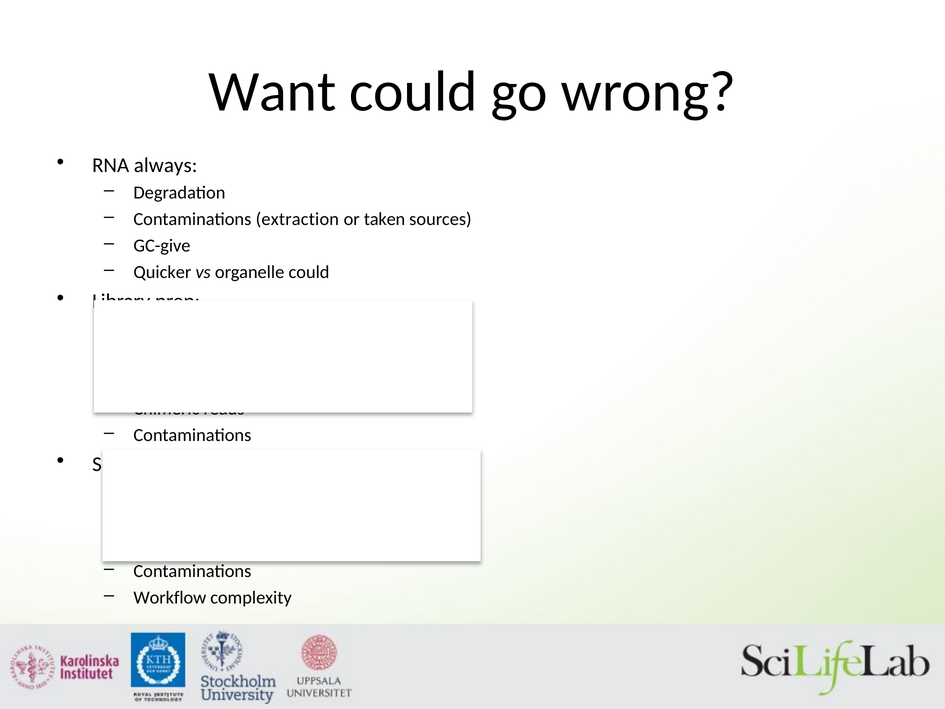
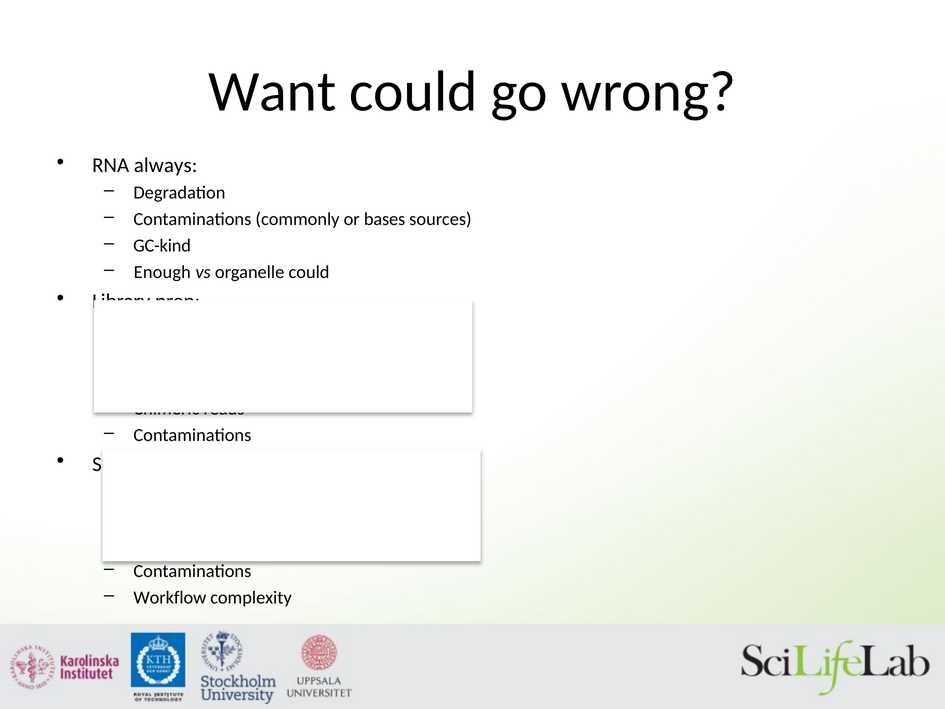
extraction: extraction -> commonly (297, 219)
or taken: taken -> bases (385, 219)
GC-give: GC-give -> GC-kind (162, 246)
Quicker: Quicker -> Enough (162, 272)
